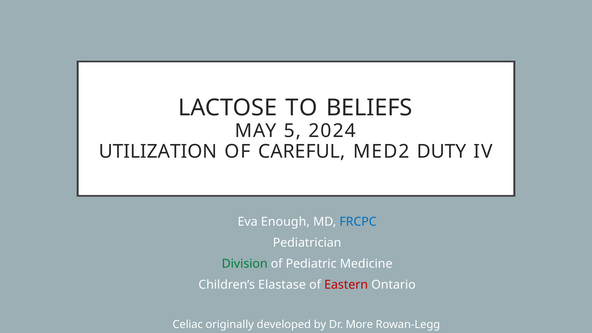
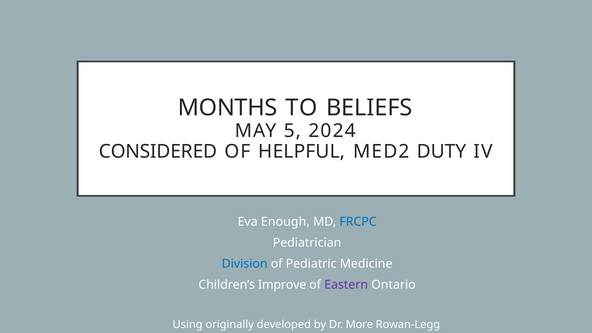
LACTOSE: LACTOSE -> MONTHS (228, 108)
UTILIZATION: UTILIZATION -> CONSIDERED (158, 151)
CAREFUL: CAREFUL -> HELPFUL (302, 151)
Division colour: green -> blue (245, 264)
Elastase: Elastase -> Improve (282, 285)
Eastern colour: red -> purple (346, 285)
Celiac: Celiac -> Using (188, 325)
